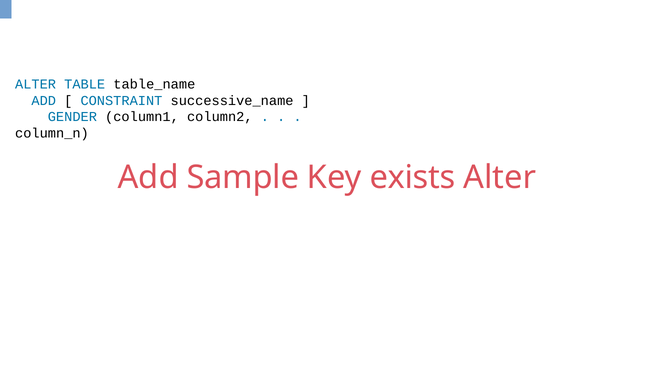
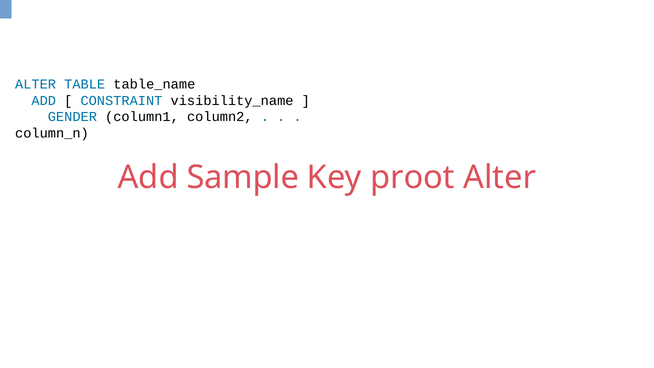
successive_name: successive_name -> visibility_name (232, 100)
exists: exists -> proot (412, 177)
